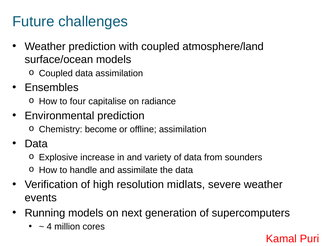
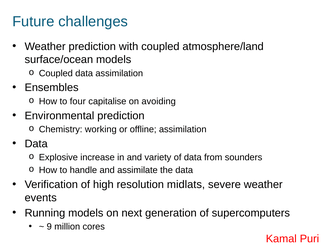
radiance: radiance -> avoiding (159, 101)
become: become -> working (101, 129)
4: 4 -> 9 (49, 226)
